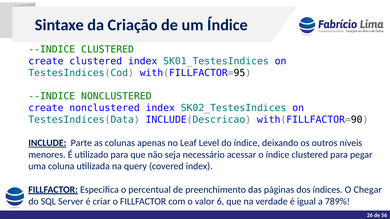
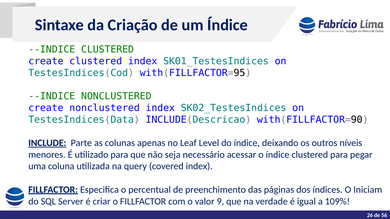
Chegar: Chegar -> Iniciam (368, 190)
6: 6 -> 9 (220, 202)
789%: 789% -> 109% (337, 202)
